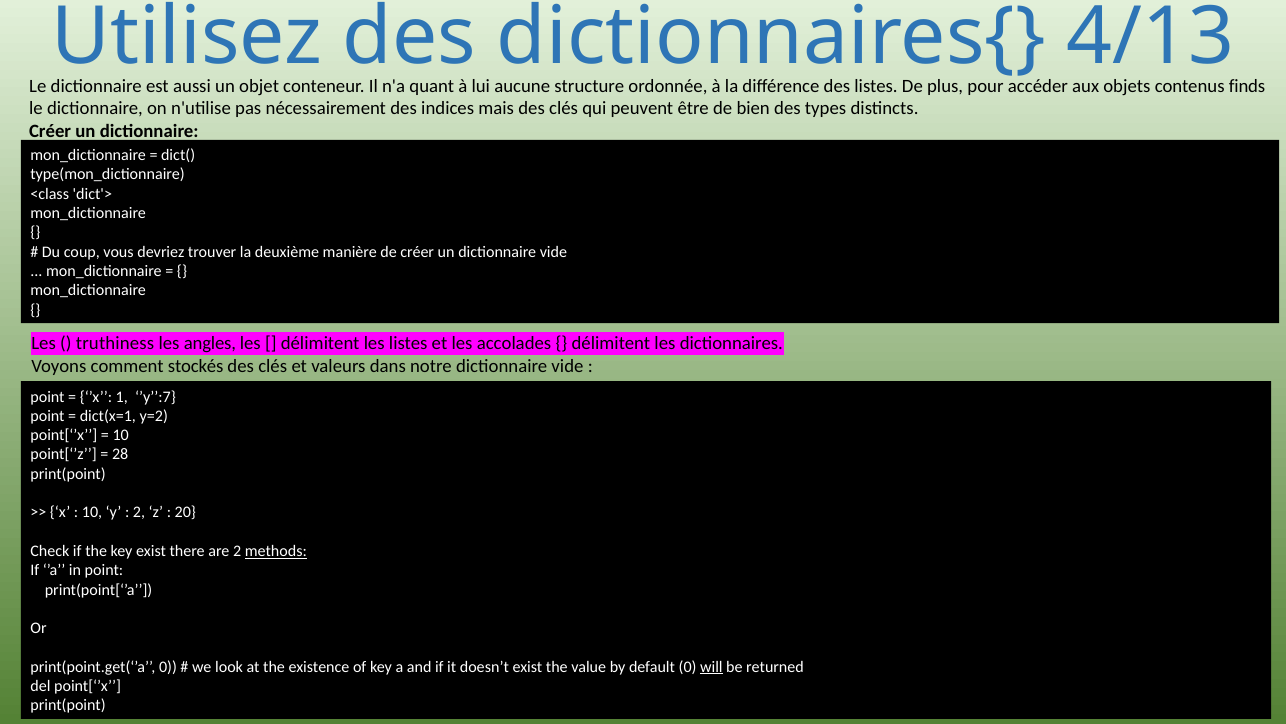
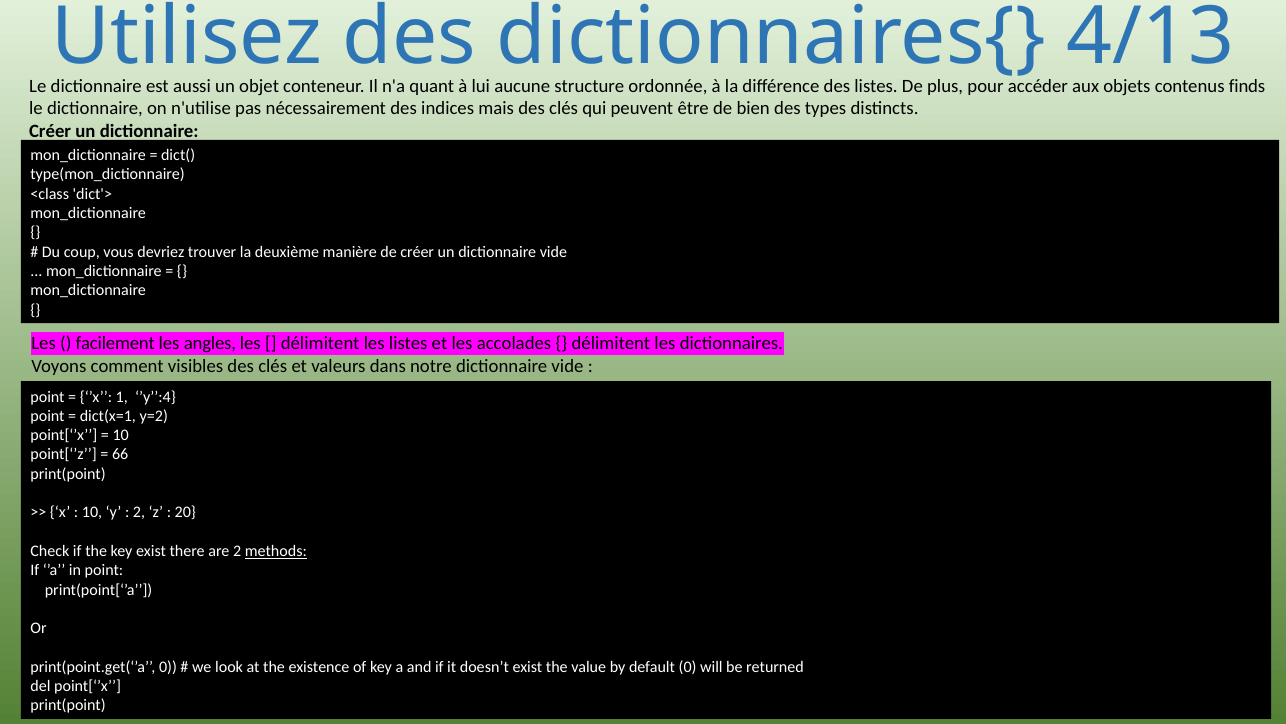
truthiness: truthiness -> facilement (115, 343)
stockés: stockés -> visibles (196, 366)
’y’’:7: ’y’’:7 -> ’y’’:4 (155, 396)
28: 28 -> 66 (120, 454)
will underline: present -> none (711, 666)
